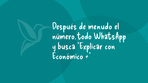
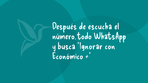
menudo: menudo -> escucha (100, 26)
Explicar: Explicar -> Ignorar (90, 46)
